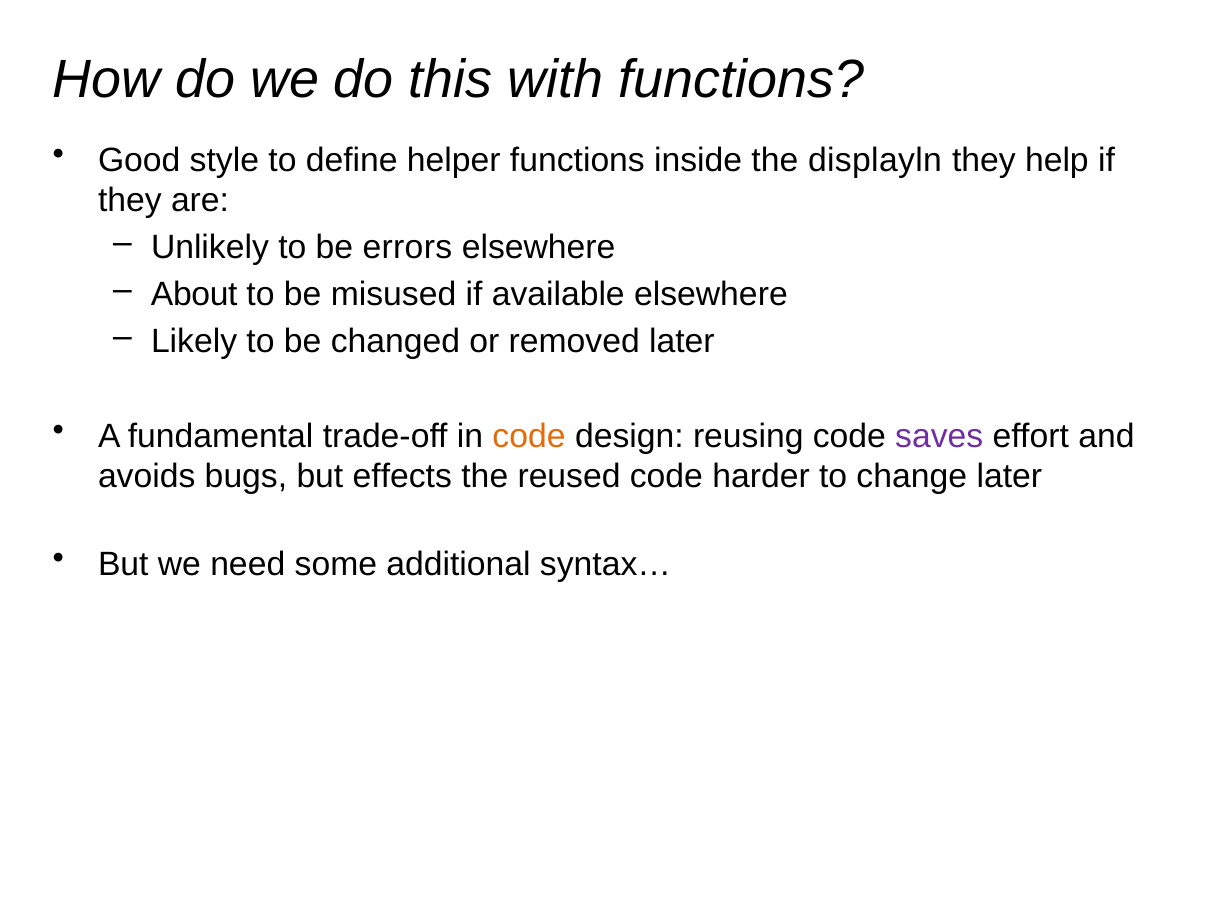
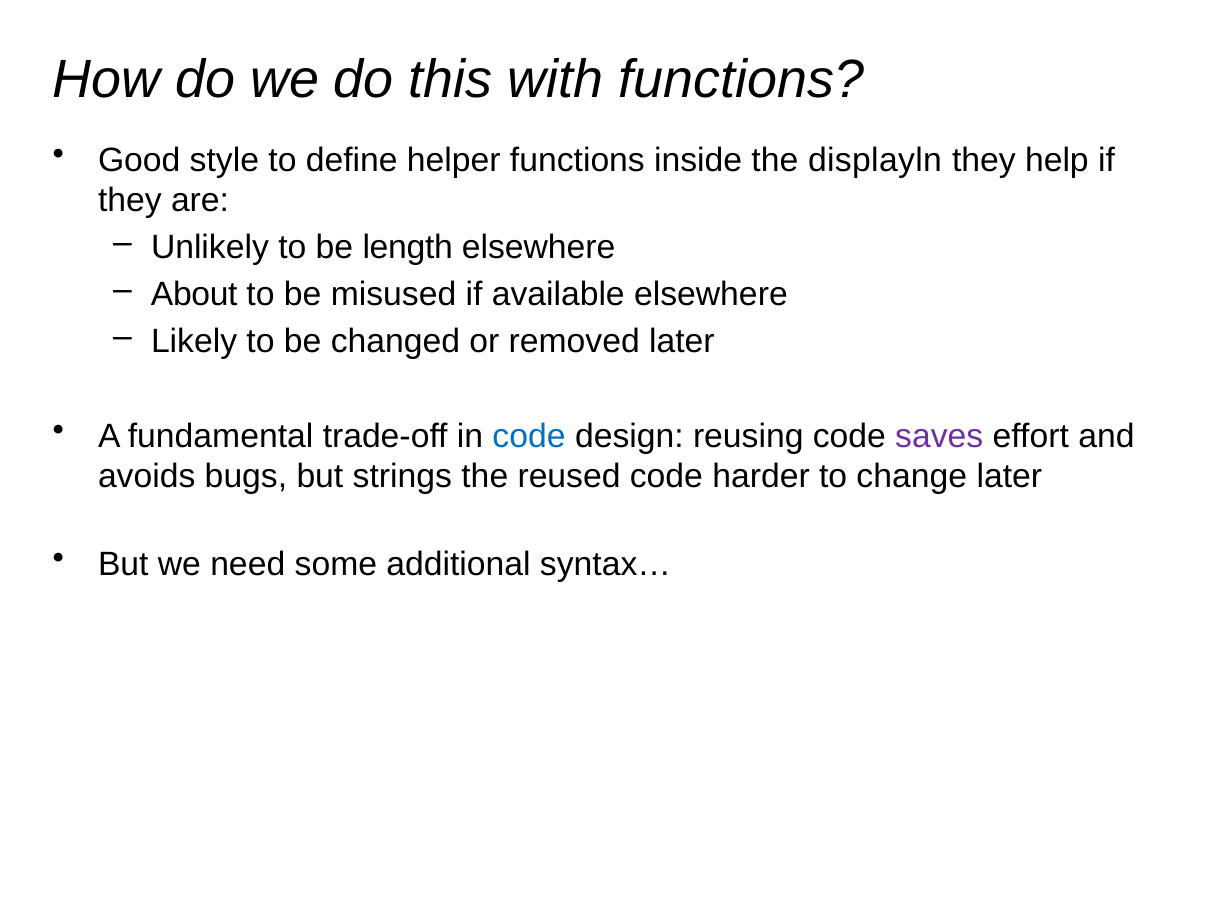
errors: errors -> length (408, 248)
code colour: orange -> blue (529, 436)
effects: effects -> strings (402, 476)
